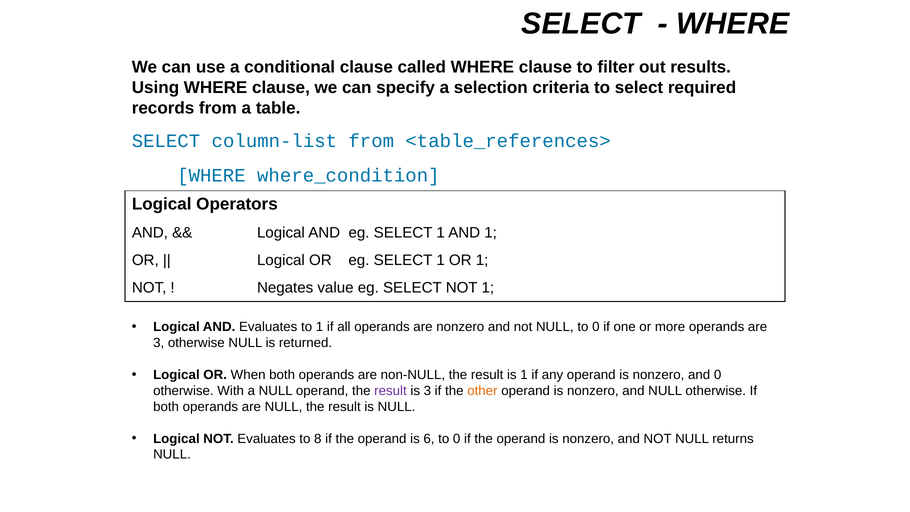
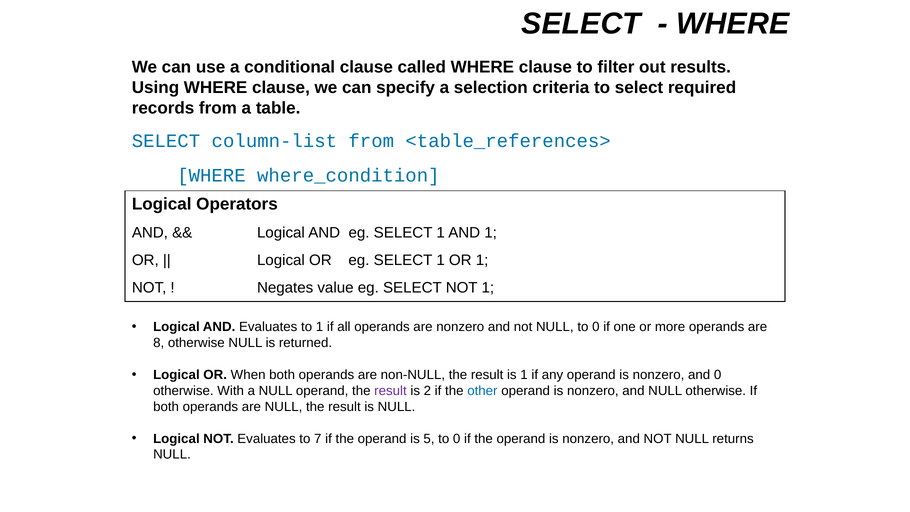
3: 3 -> 8 (159, 343)
is 3: 3 -> 2 (427, 391)
other colour: orange -> blue (482, 391)
8: 8 -> 7 (318, 439)
6: 6 -> 5 (429, 439)
